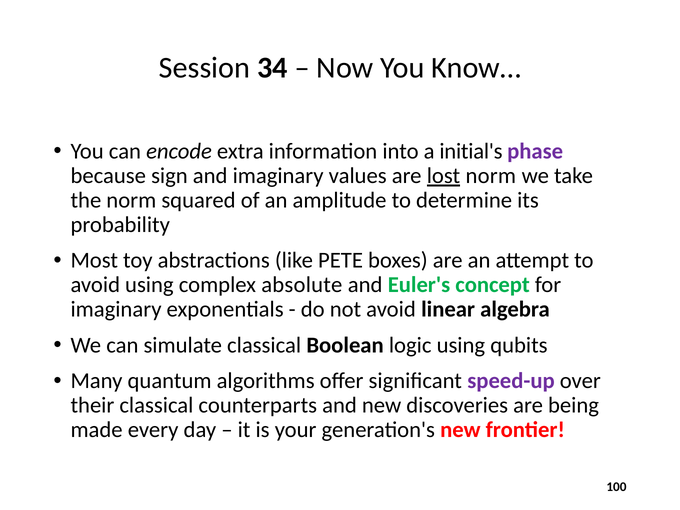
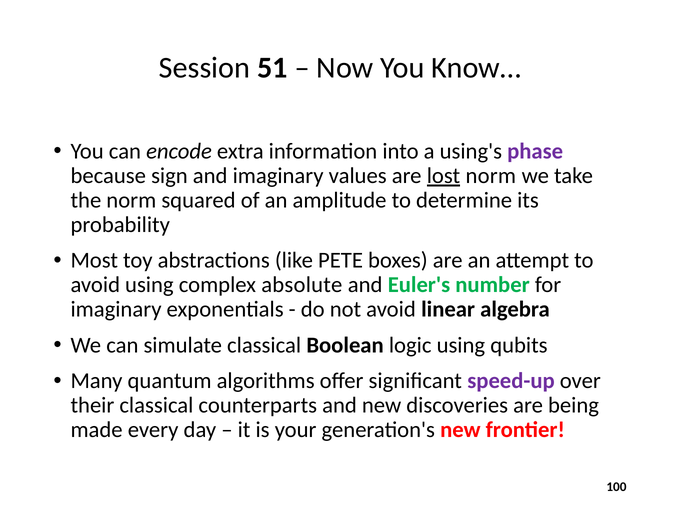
34: 34 -> 51 (272, 68)
initial's: initial's -> using's (471, 151)
concept: concept -> number (493, 285)
